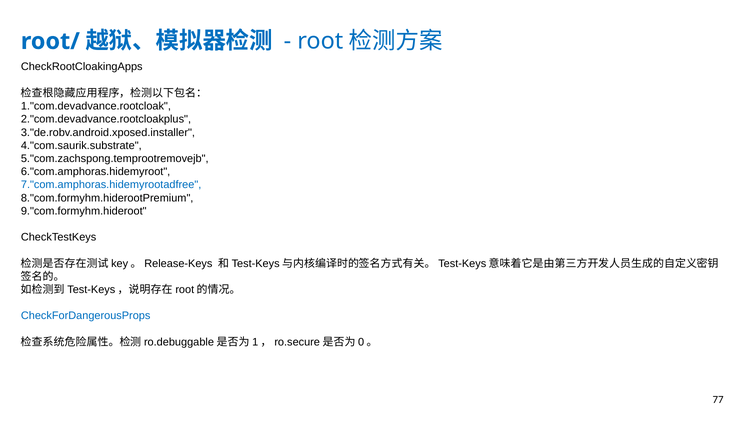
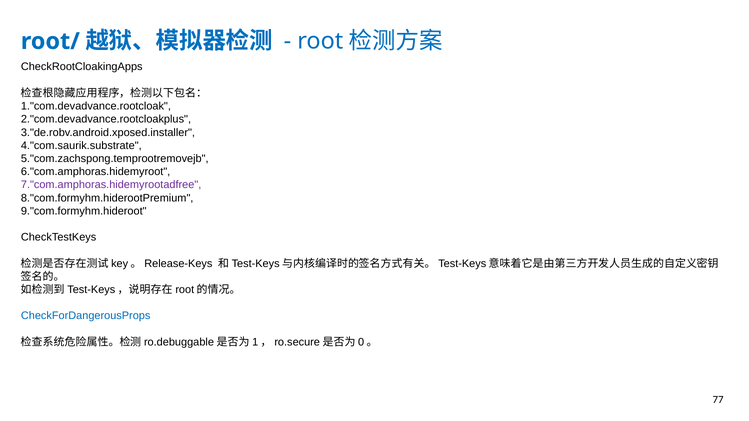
7."com.amphoras.hidemyrootadfree colour: blue -> purple (111, 185)
